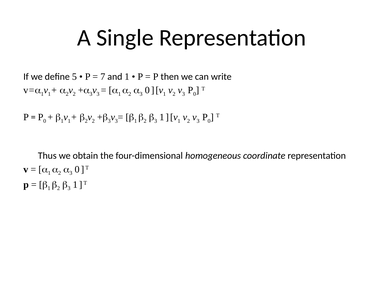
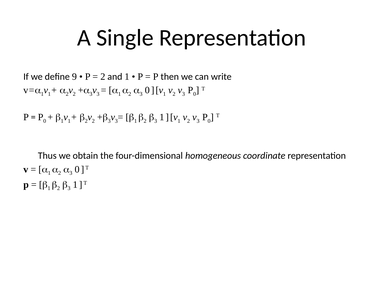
5: 5 -> 9 (74, 77)
7: 7 -> 2 (103, 77)
